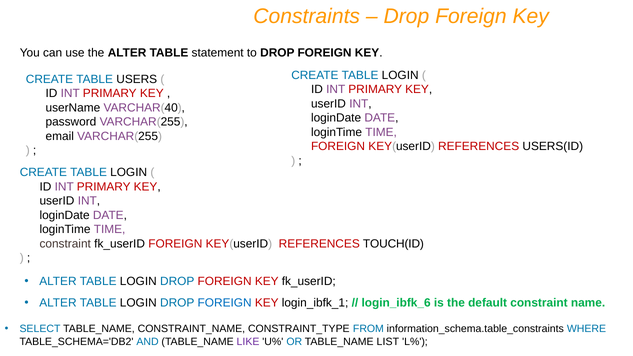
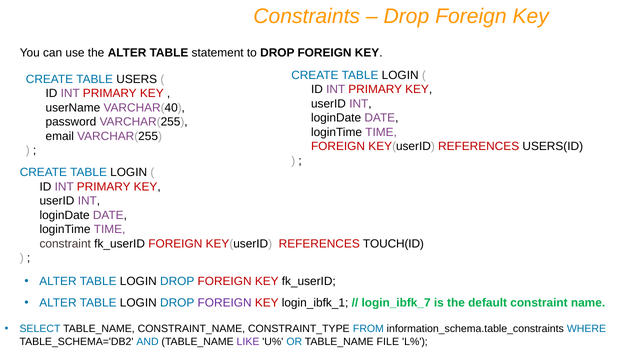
FOREIGN colour: blue -> purple (225, 303)
login_ibfk_6: login_ibfk_6 -> login_ibfk_7 (396, 303)
LIST: LIST -> FILE (388, 342)
